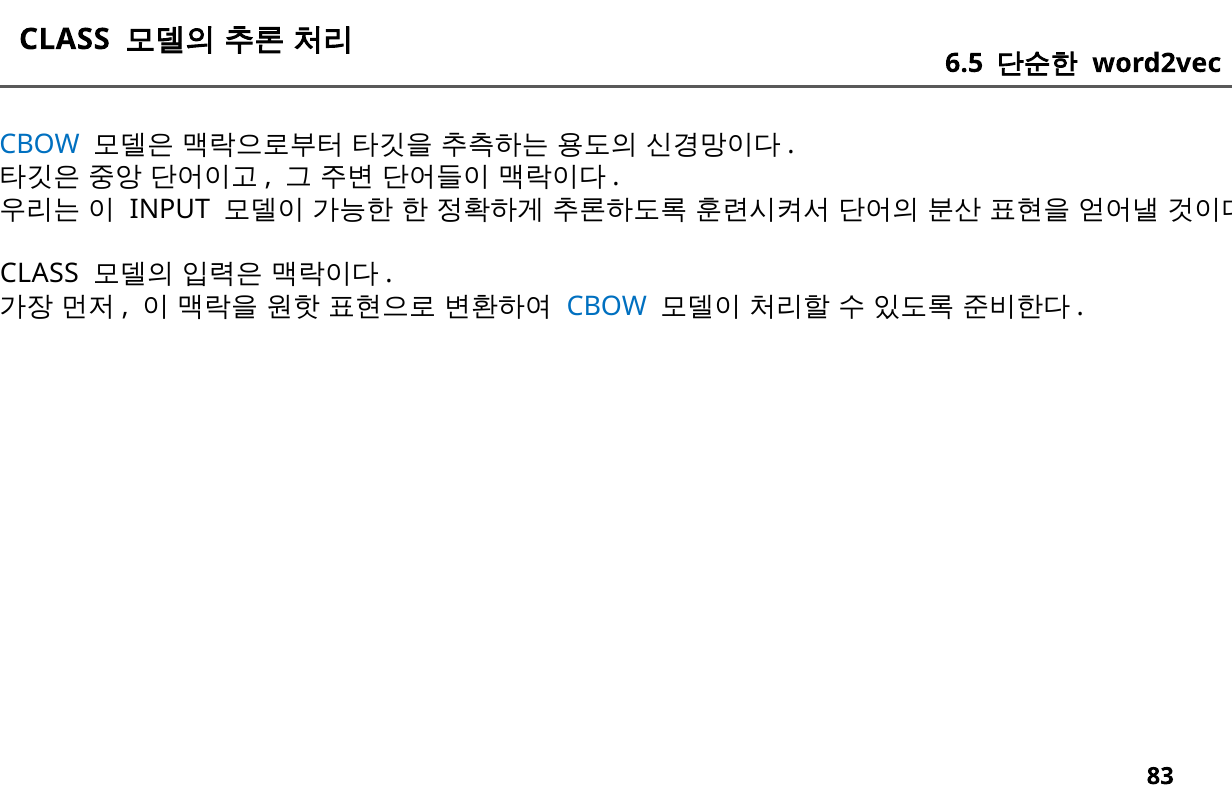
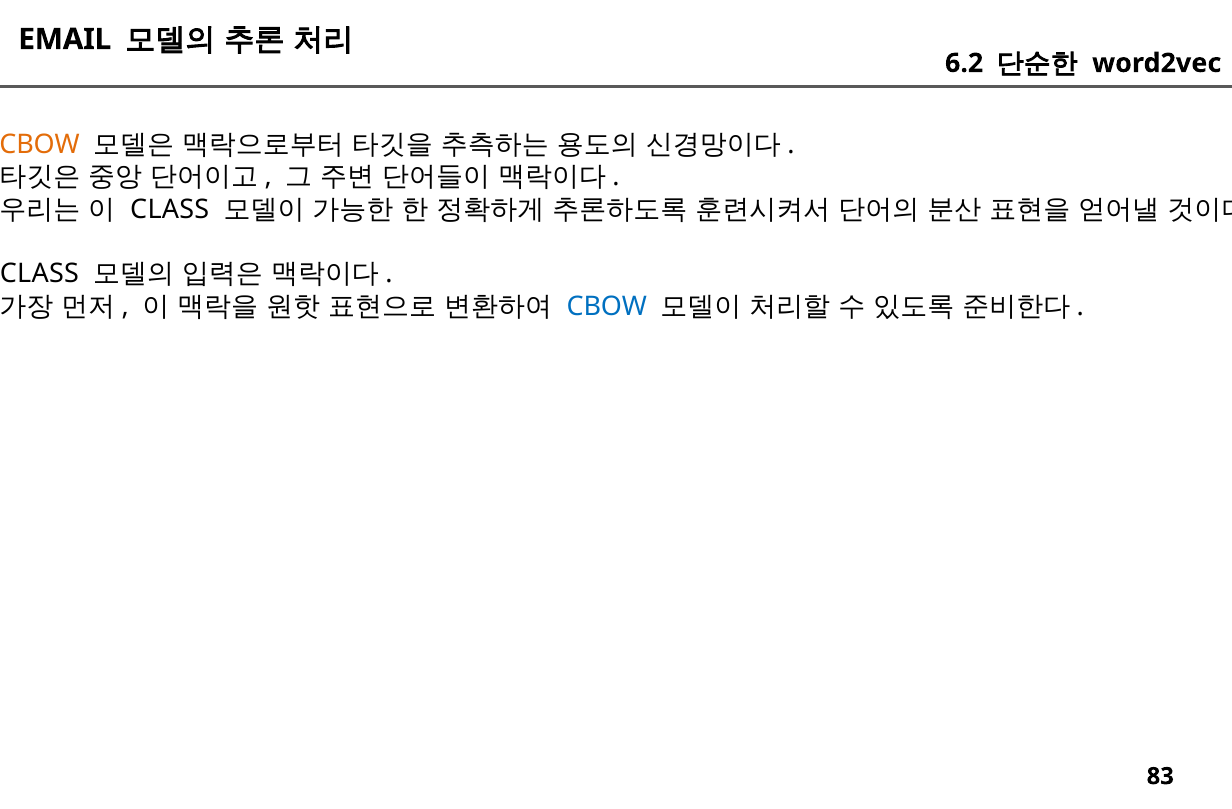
CLASS: CLASS -> EMAIL (65, 39)
6.5: 6.5 -> 6.2 (964, 63)
CBOW colour: blue -> orange (40, 145)
INPUT: INPUT -> CLASS (170, 209)
